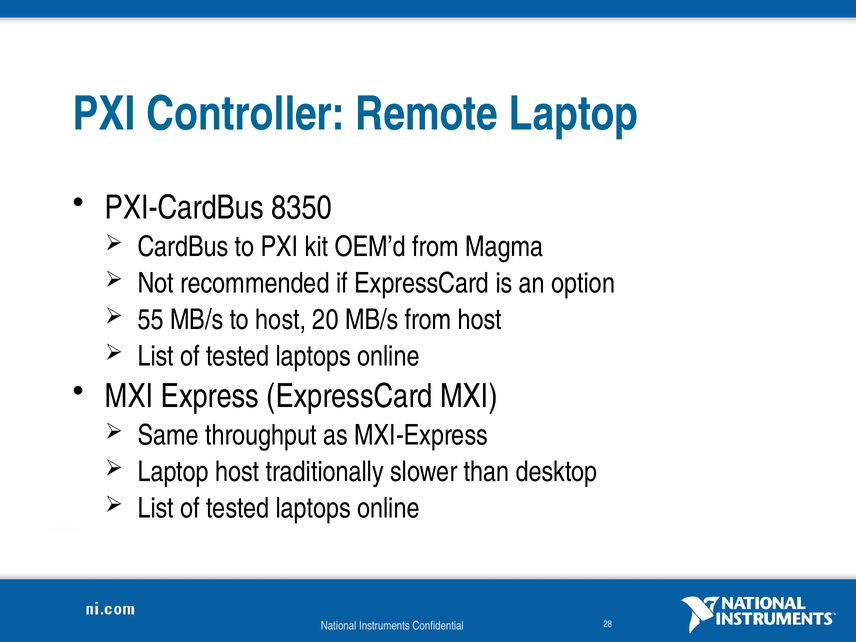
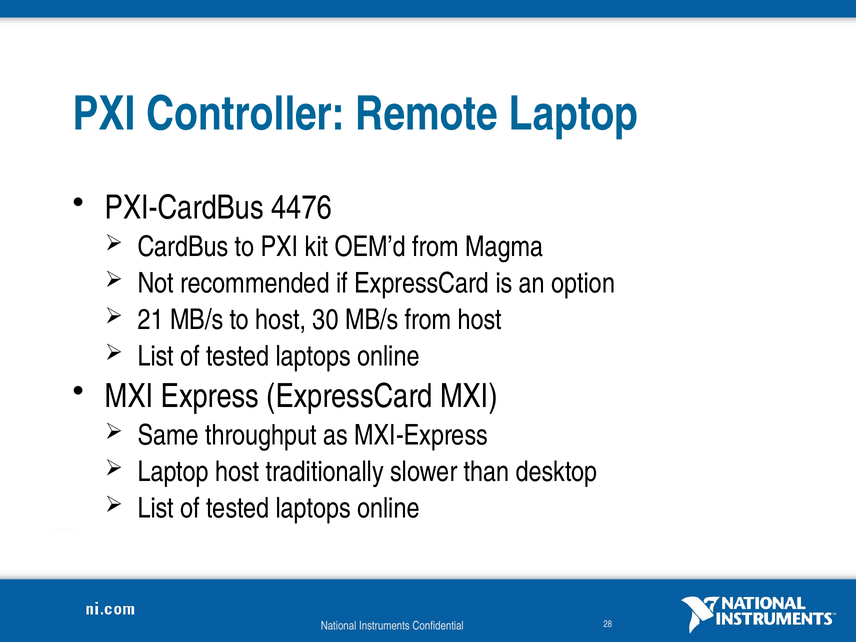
8350: 8350 -> 4476 (302, 208)
55: 55 -> 21 (151, 320)
20: 20 -> 30 (326, 320)
